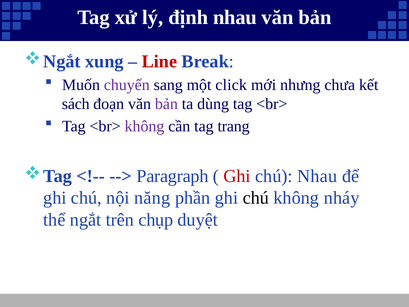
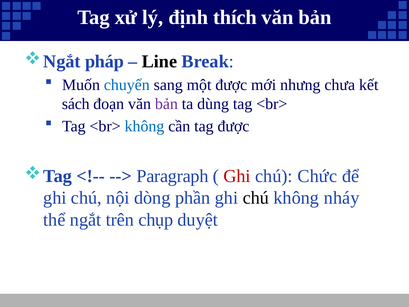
định nhau: nhau -> thích (235, 17)
xung: xung -> pháp (104, 61)
Line colour: red -> black (159, 61)
chuyển colour: purple -> blue (127, 85)
một click: click -> được (231, 85)
không colour: purple -> blue (144, 126)
tag trang: trang -> được (233, 126)
chú Nhau: Nhau -> Chức (317, 176)
năng: năng -> dòng (152, 198)
